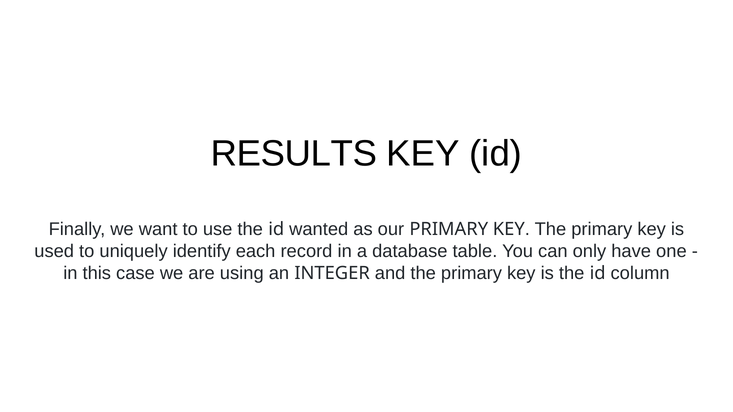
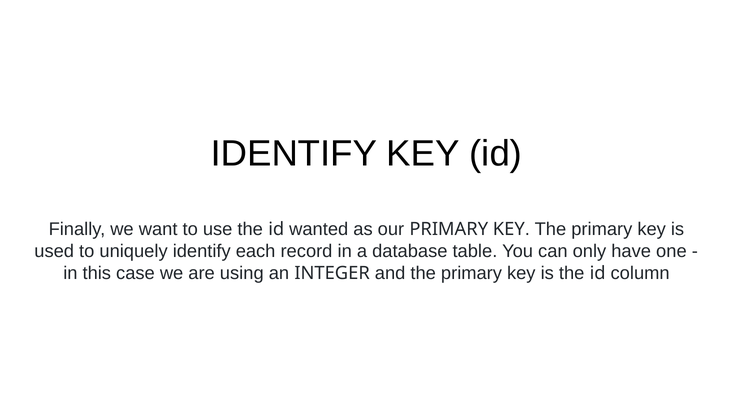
RESULTS: RESULTS -> IDENTIFY (294, 154)
